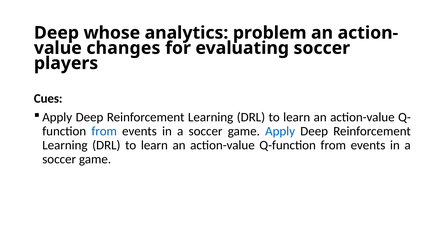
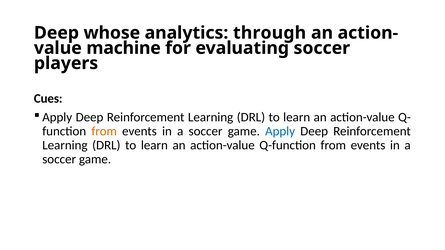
problem: problem -> through (270, 33)
changes: changes -> machine (124, 48)
from colour: blue -> orange (104, 131)
